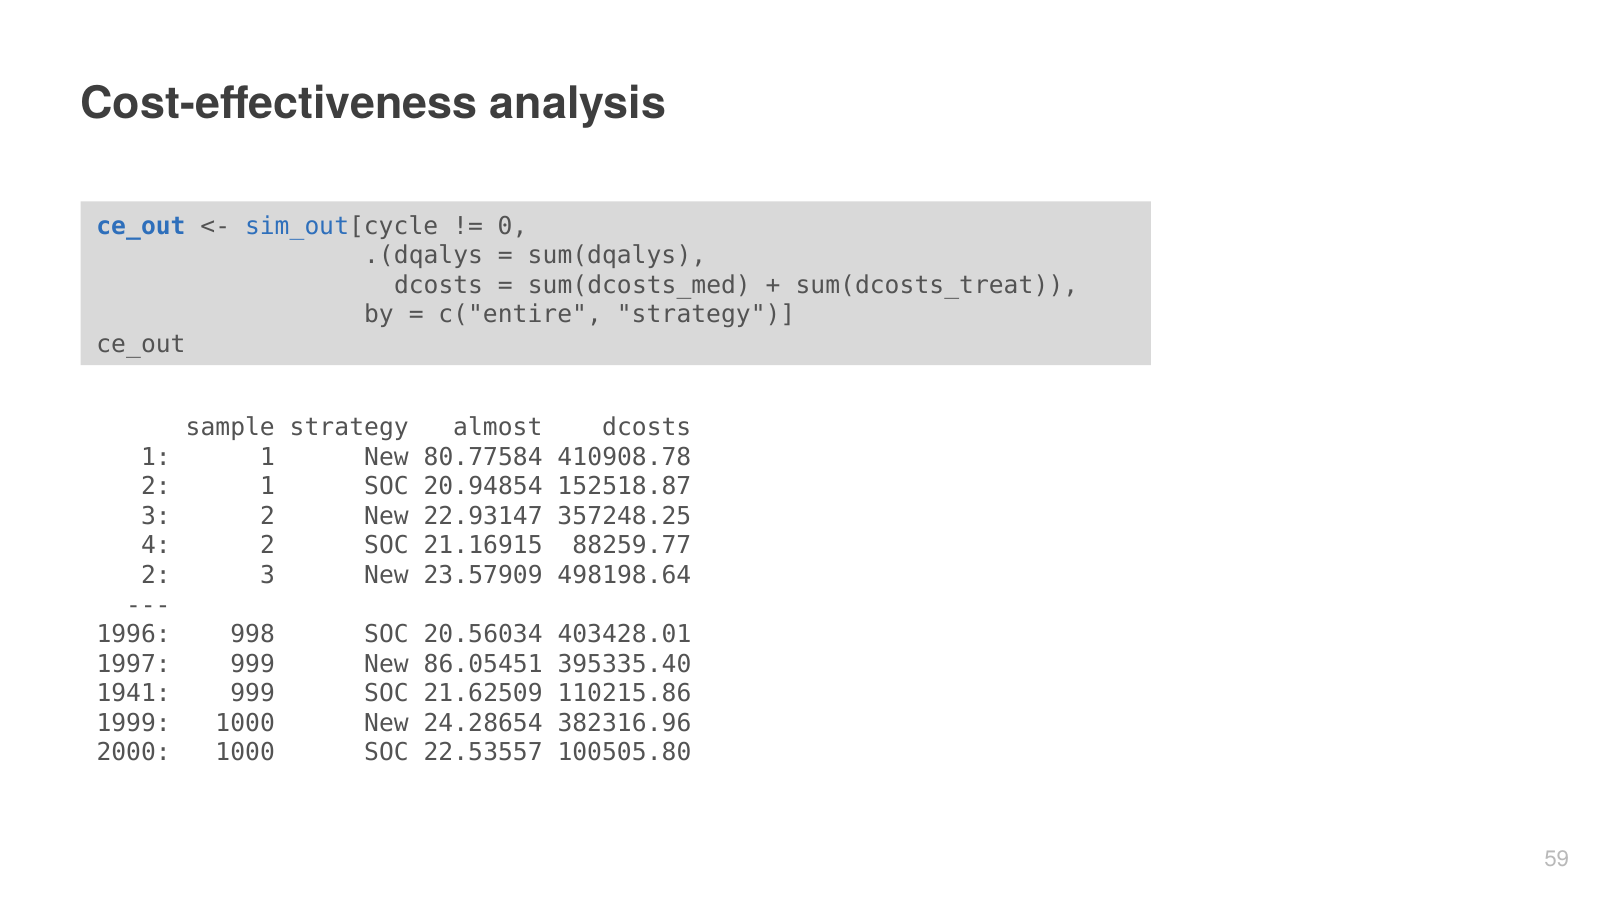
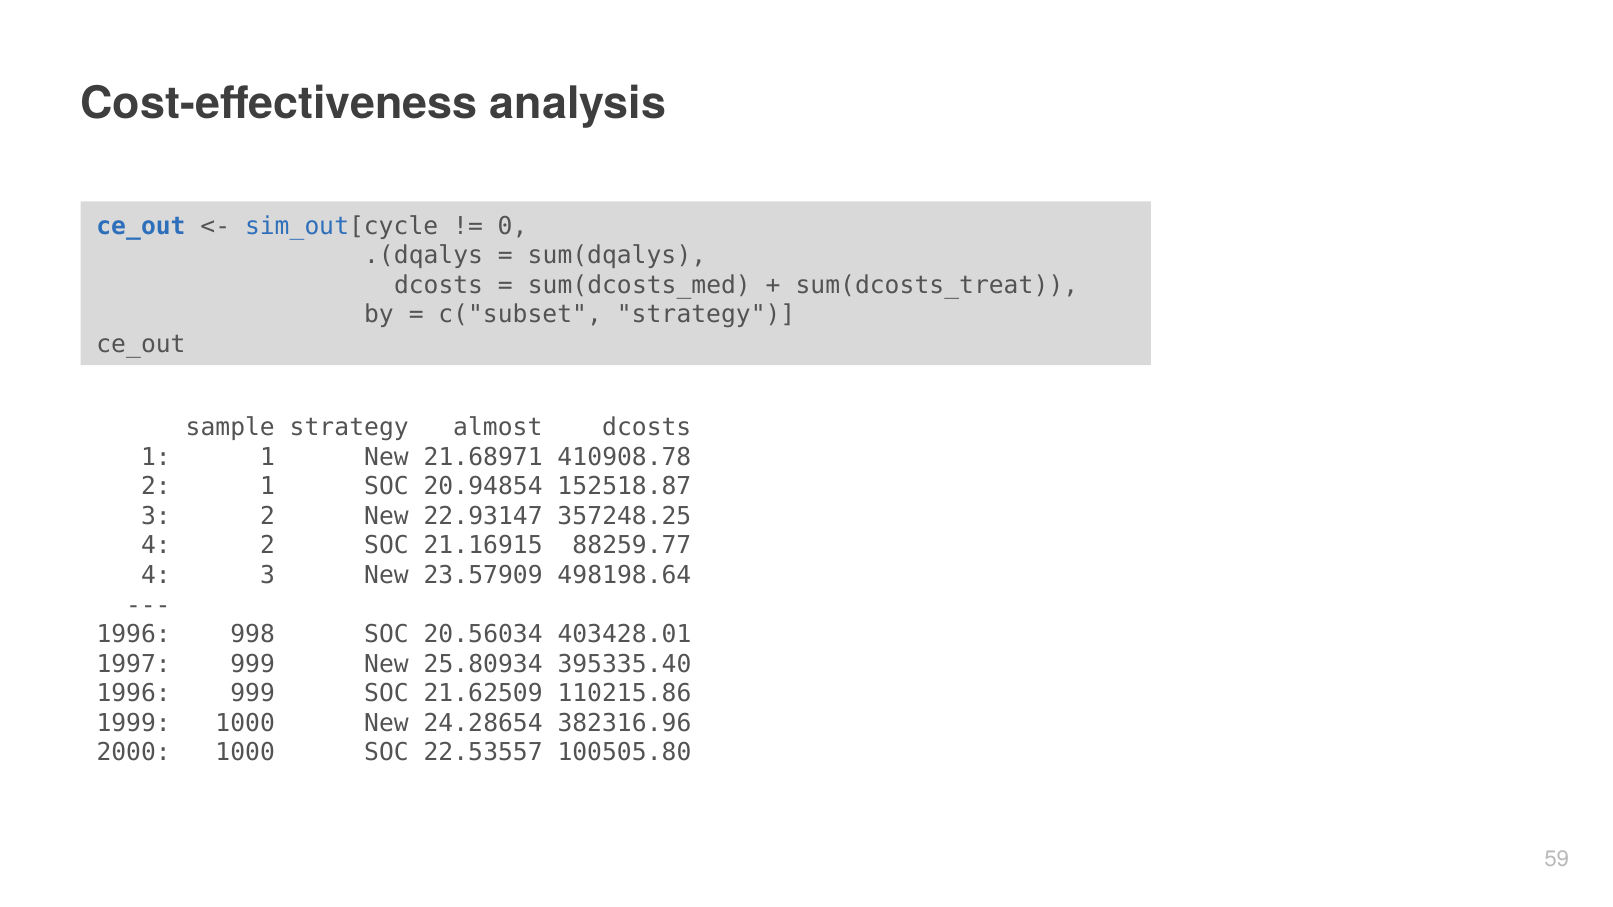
c("entire: c("entire -> c("subset (520, 315)
80.77584: 80.77584 -> 21.68971 (483, 457)
2: 2 -> 4 (156, 576)
86.05451: 86.05451 -> 25.80934 (483, 664)
1941: 1941 -> 1996 (134, 694)
